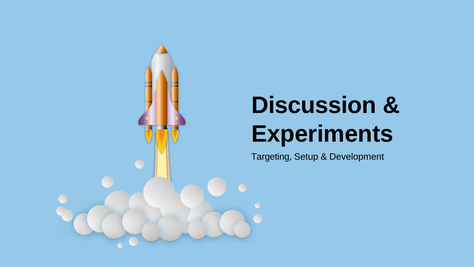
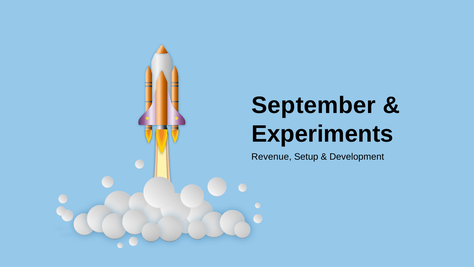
Discussion: Discussion -> September (314, 105)
Targeting: Targeting -> Revenue (271, 156)
